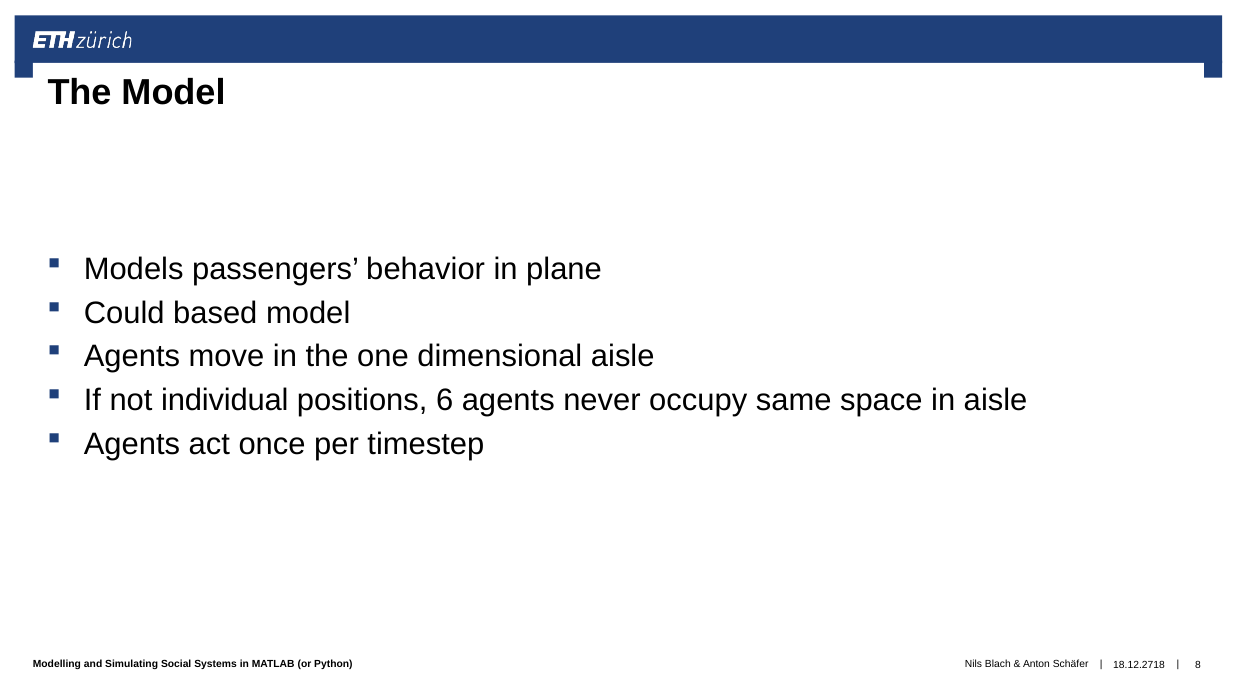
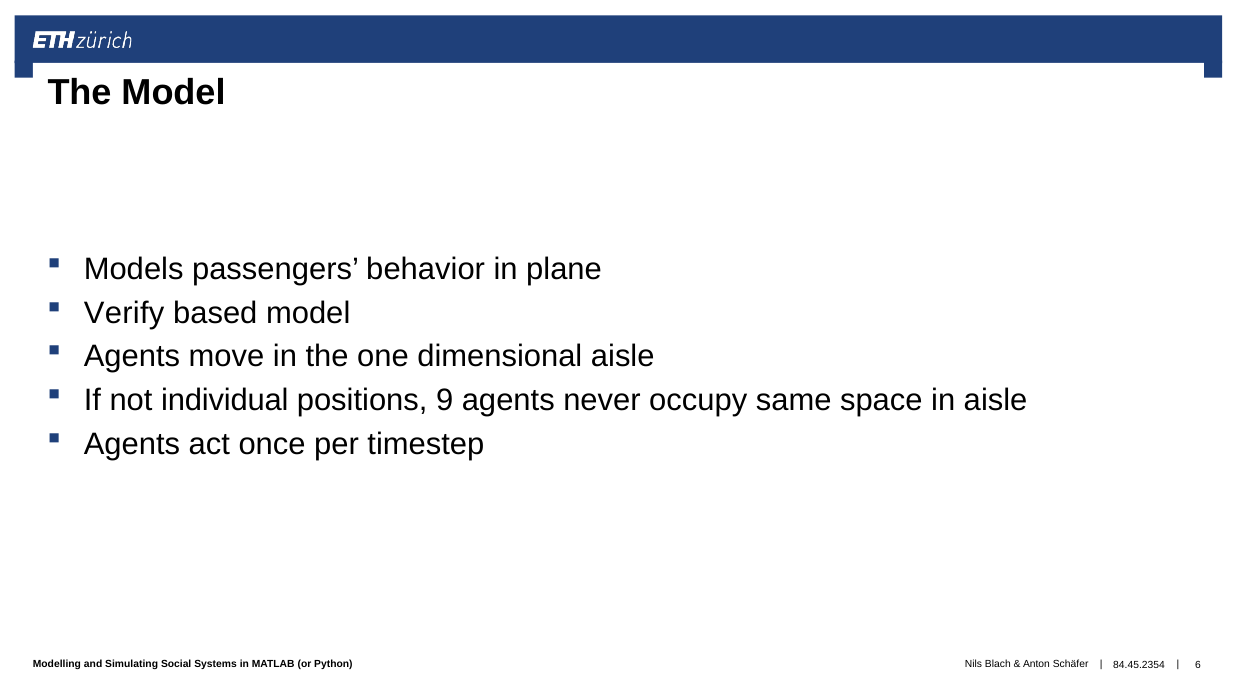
Could: Could -> Verify (124, 313)
6: 6 -> 9 (445, 400)
8: 8 -> 6 (1198, 665)
18.12.2718: 18.12.2718 -> 84.45.2354 (1139, 665)
